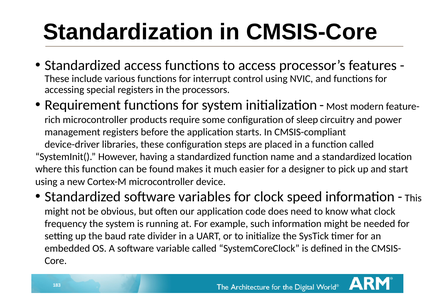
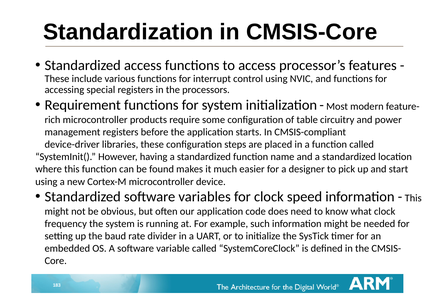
sleep: sleep -> table (307, 120)
